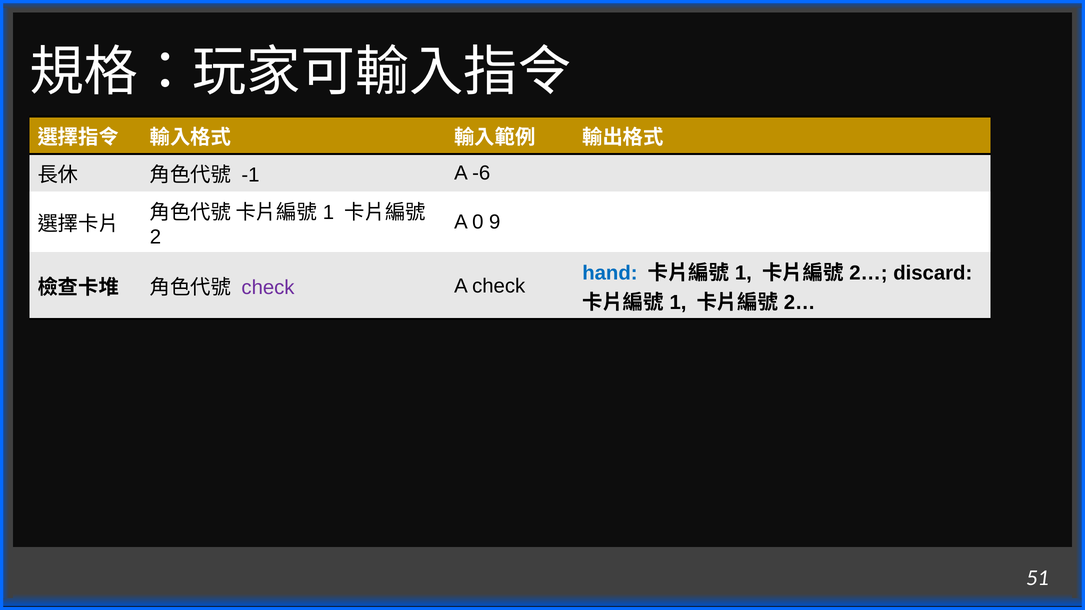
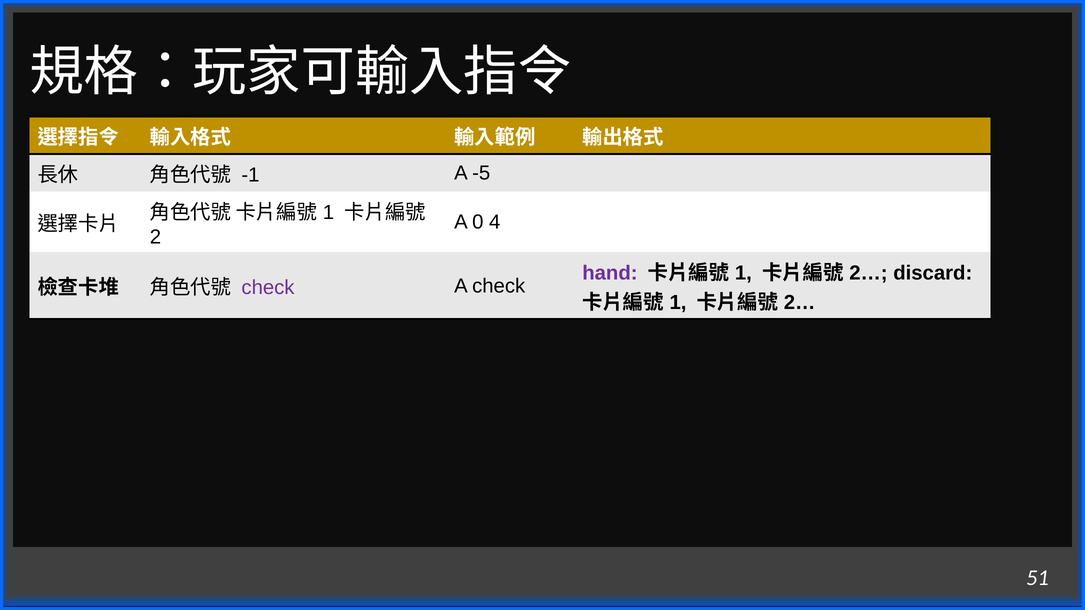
-6: -6 -> -5 (481, 173)
9: 9 -> 4 (495, 222)
hand colour: blue -> purple (610, 273)
